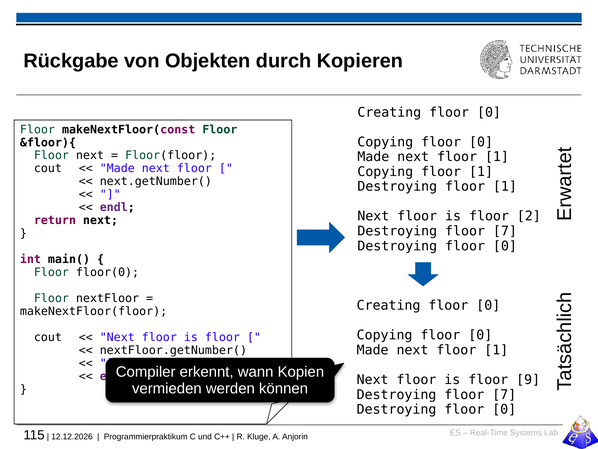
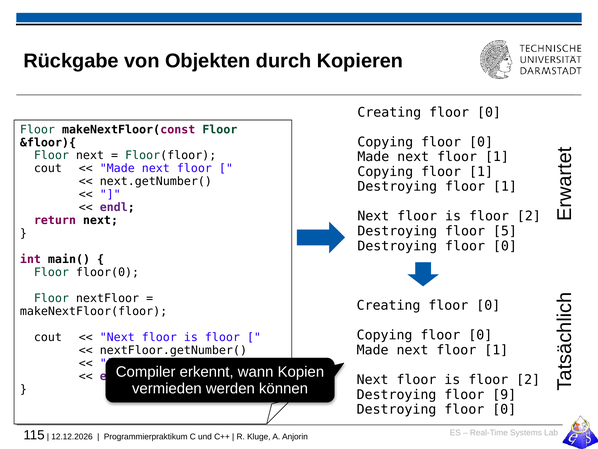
7: 7 -> 5 (505, 231)
9: 9 -> 2 (528, 379)
7: 7 -> 9 (504, 394)
